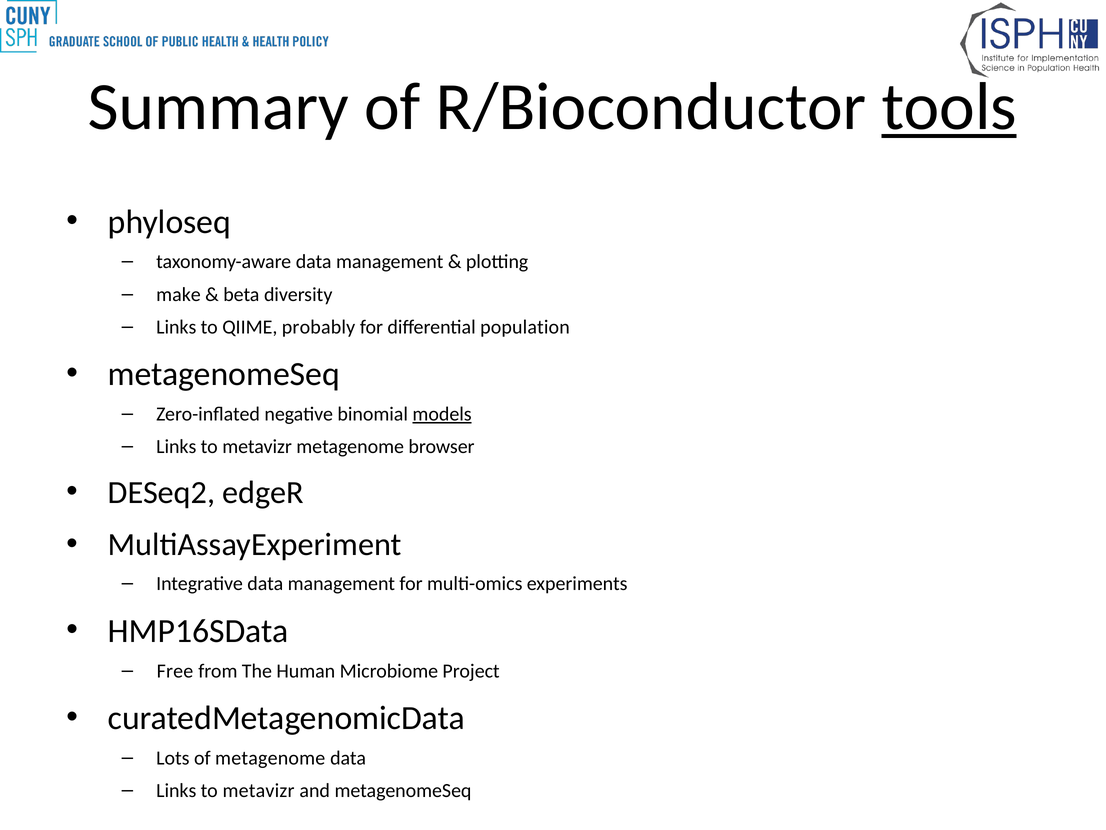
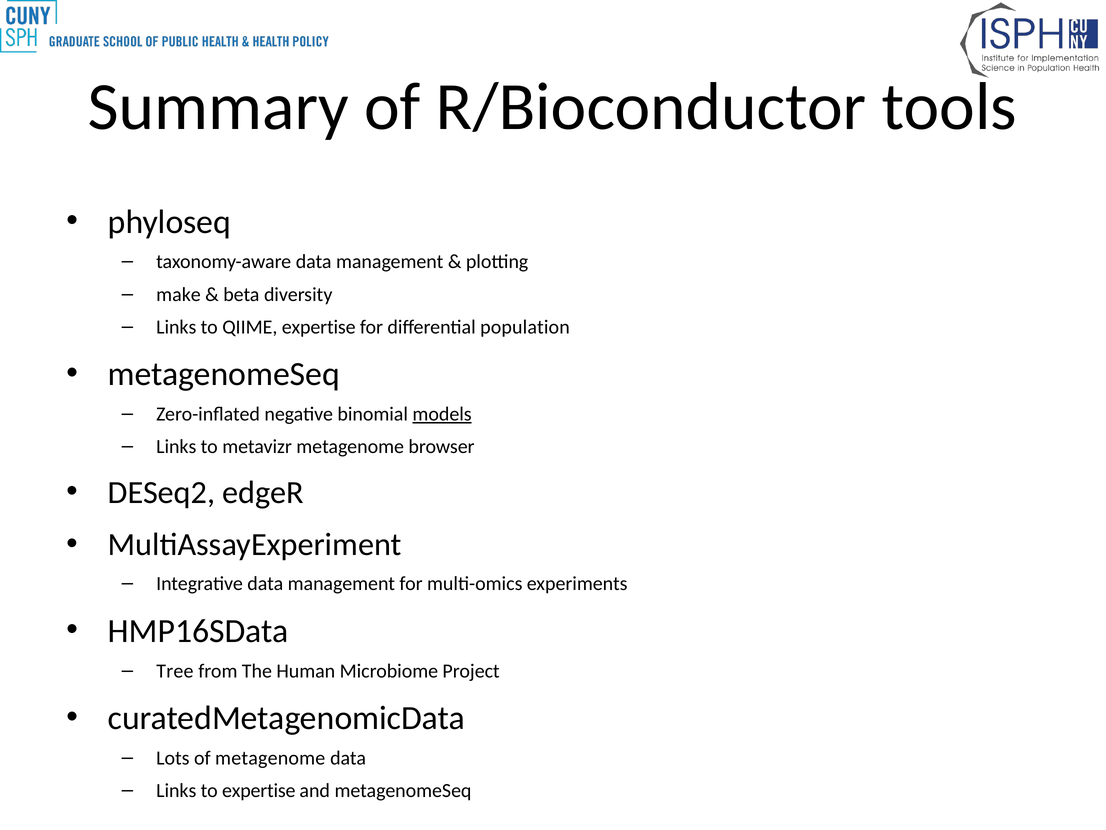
tools underline: present -> none (949, 107)
QIIME probably: probably -> expertise (319, 327)
Free: Free -> Tree (175, 671)
metavizr: metavizr -> expertise (259, 790)
